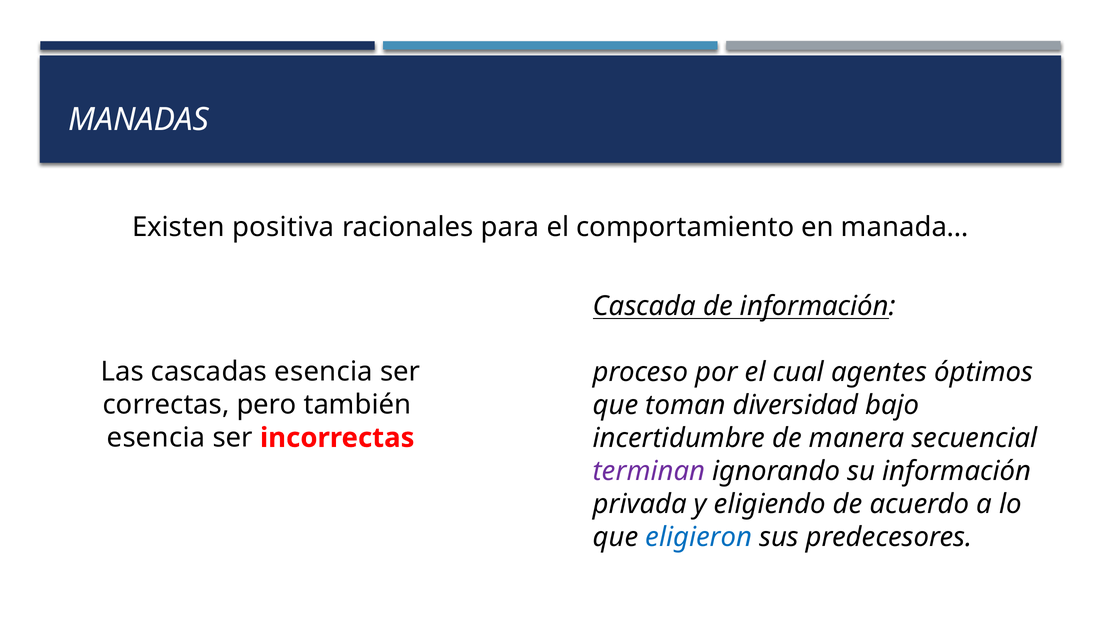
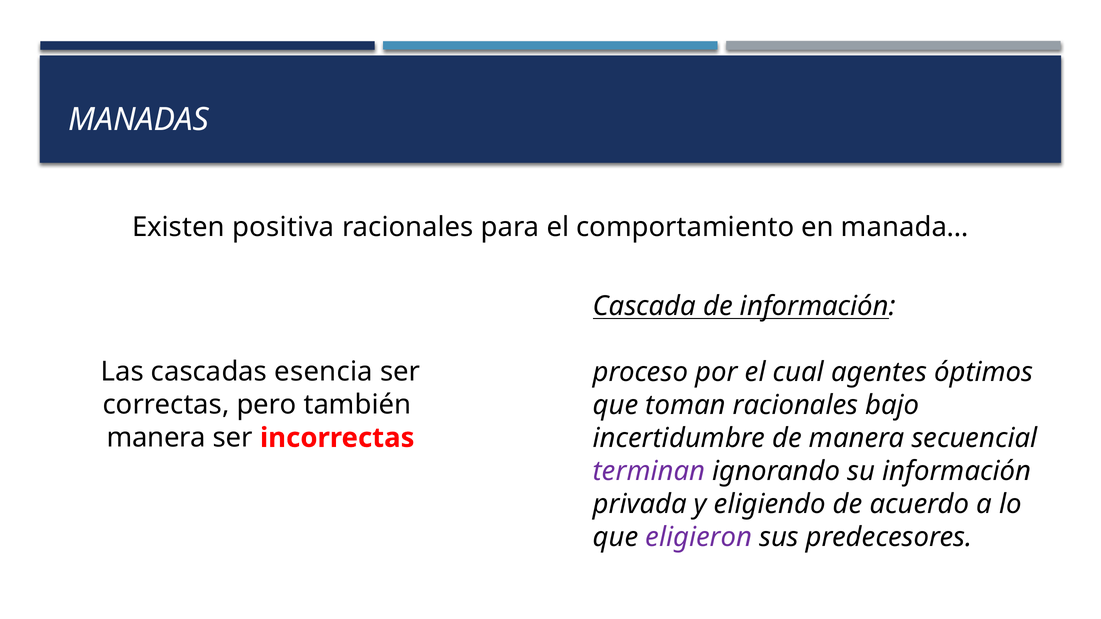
toman diversidad: diversidad -> racionales (795, 405)
esencia: esencia -> manera (156, 438)
eligieron colour: blue -> purple (699, 537)
